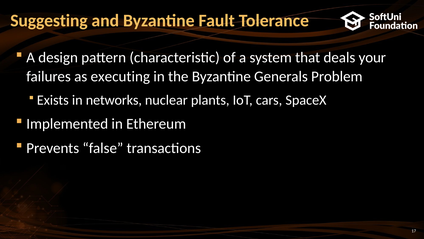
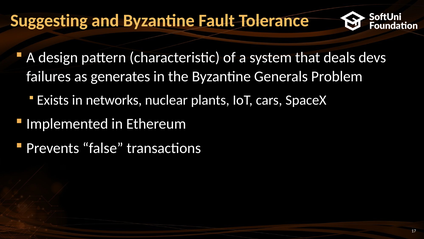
your: your -> devs (372, 58)
executing: executing -> generates (120, 76)
